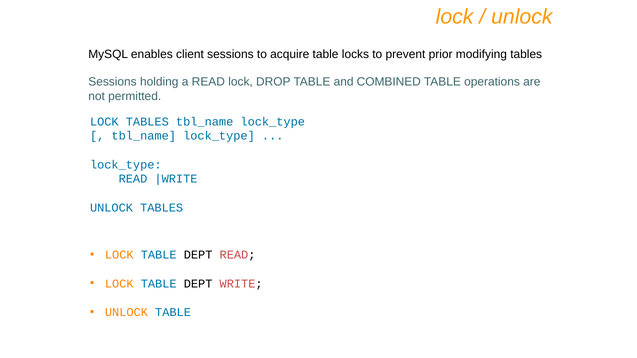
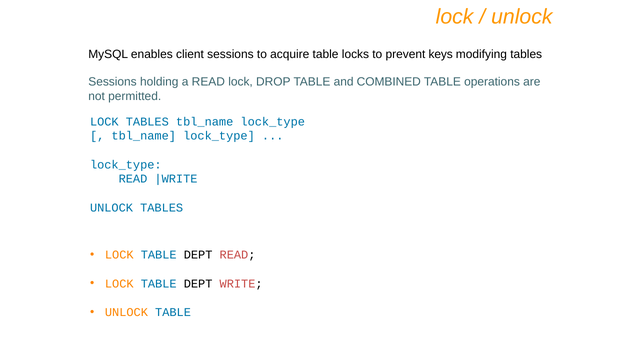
prior: prior -> keys (441, 54)
